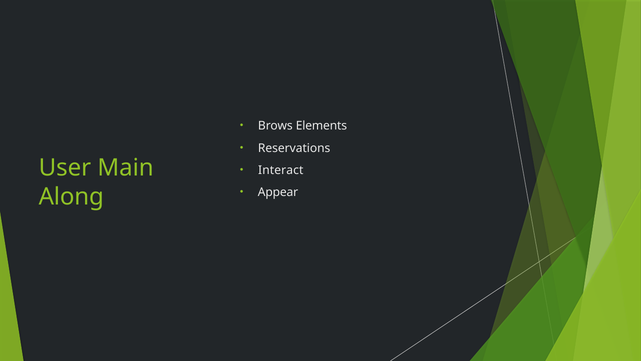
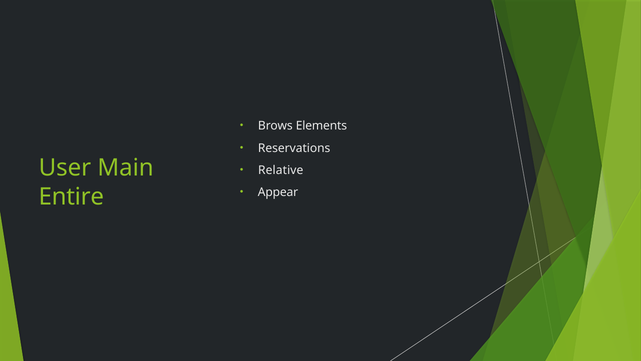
Interact: Interact -> Relative (281, 170)
Along: Along -> Entire (71, 196)
